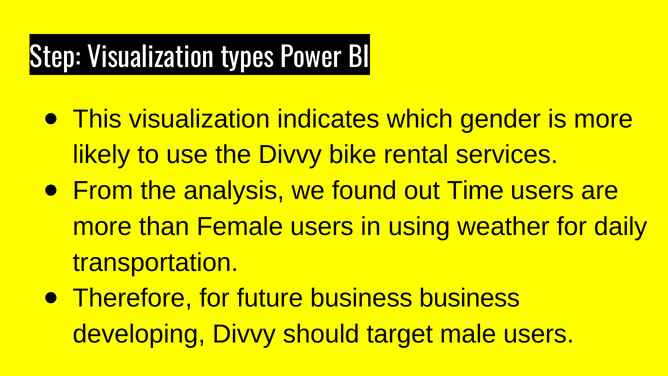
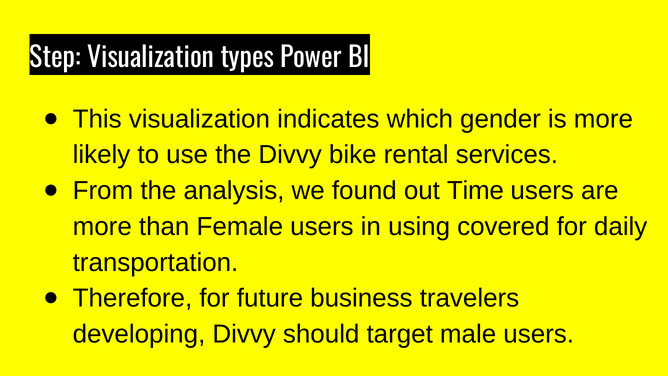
weather: weather -> covered (503, 226)
business business: business -> travelers (469, 298)
